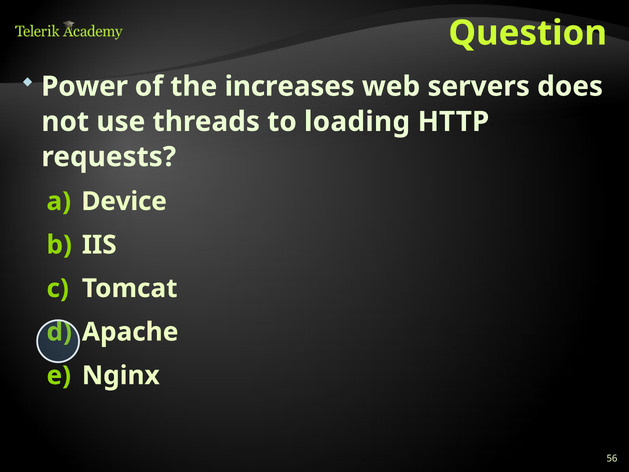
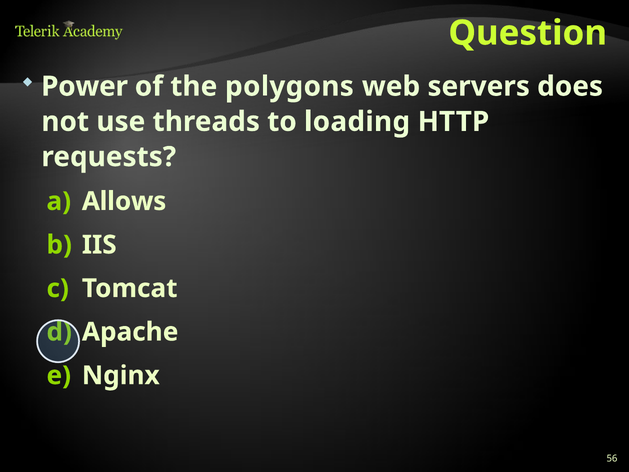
increases: increases -> polygons (289, 86)
Device: Device -> Allows (124, 201)
